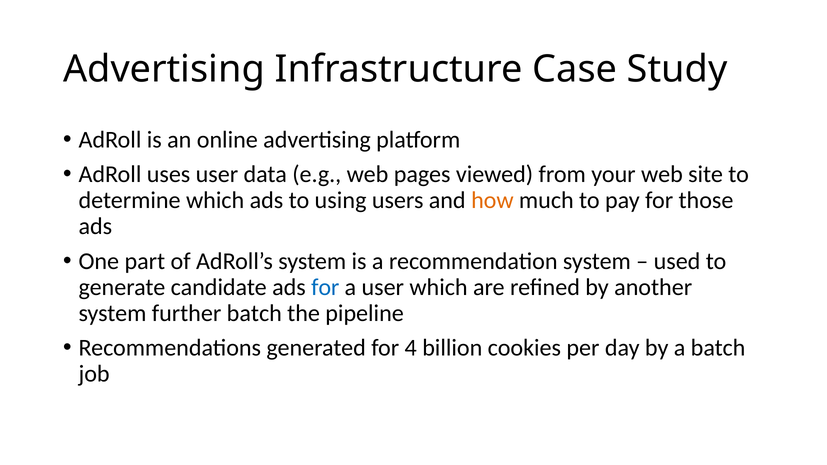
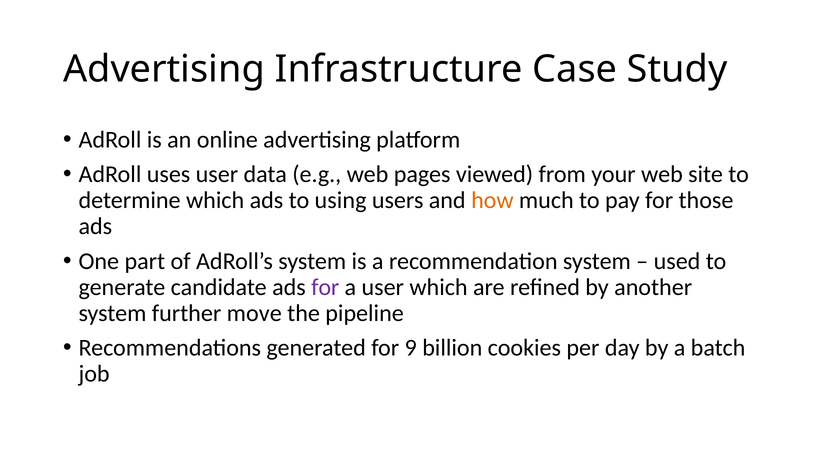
for colour: blue -> purple (325, 287)
further batch: batch -> move (254, 313)
4: 4 -> 9 (411, 348)
